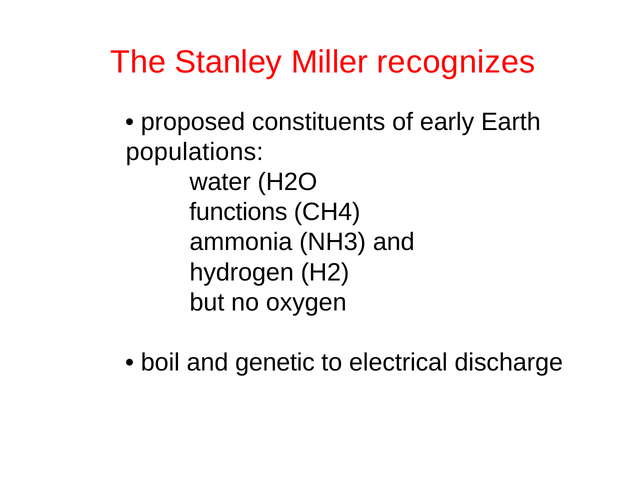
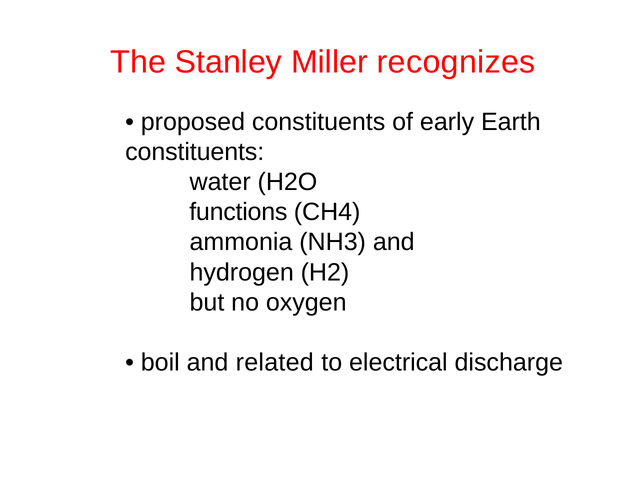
populations: populations -> constituents (195, 152)
genetic: genetic -> related (275, 362)
